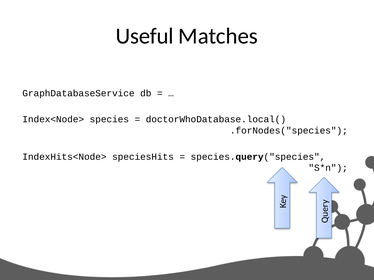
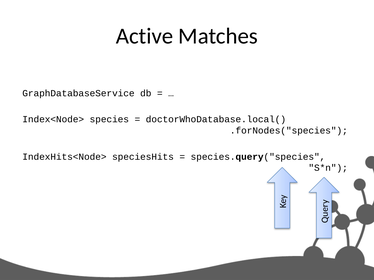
Useful: Useful -> Active (145, 36)
